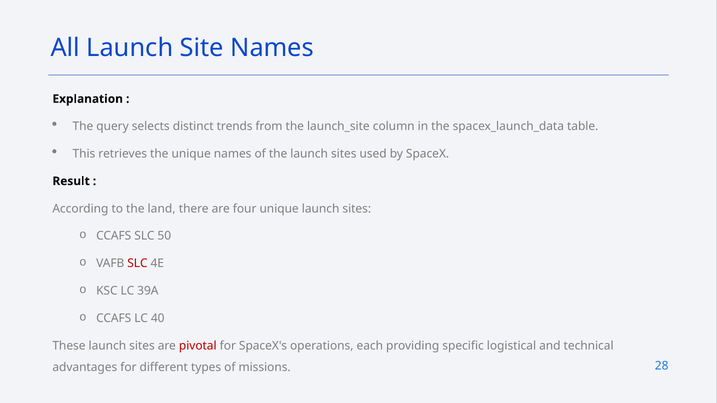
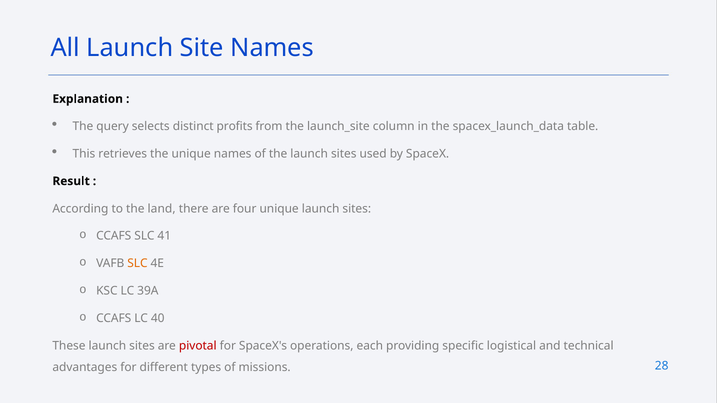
trends: trends -> profits (235, 126)
50: 50 -> 41 (164, 236)
SLC colour: red -> orange (137, 264)
